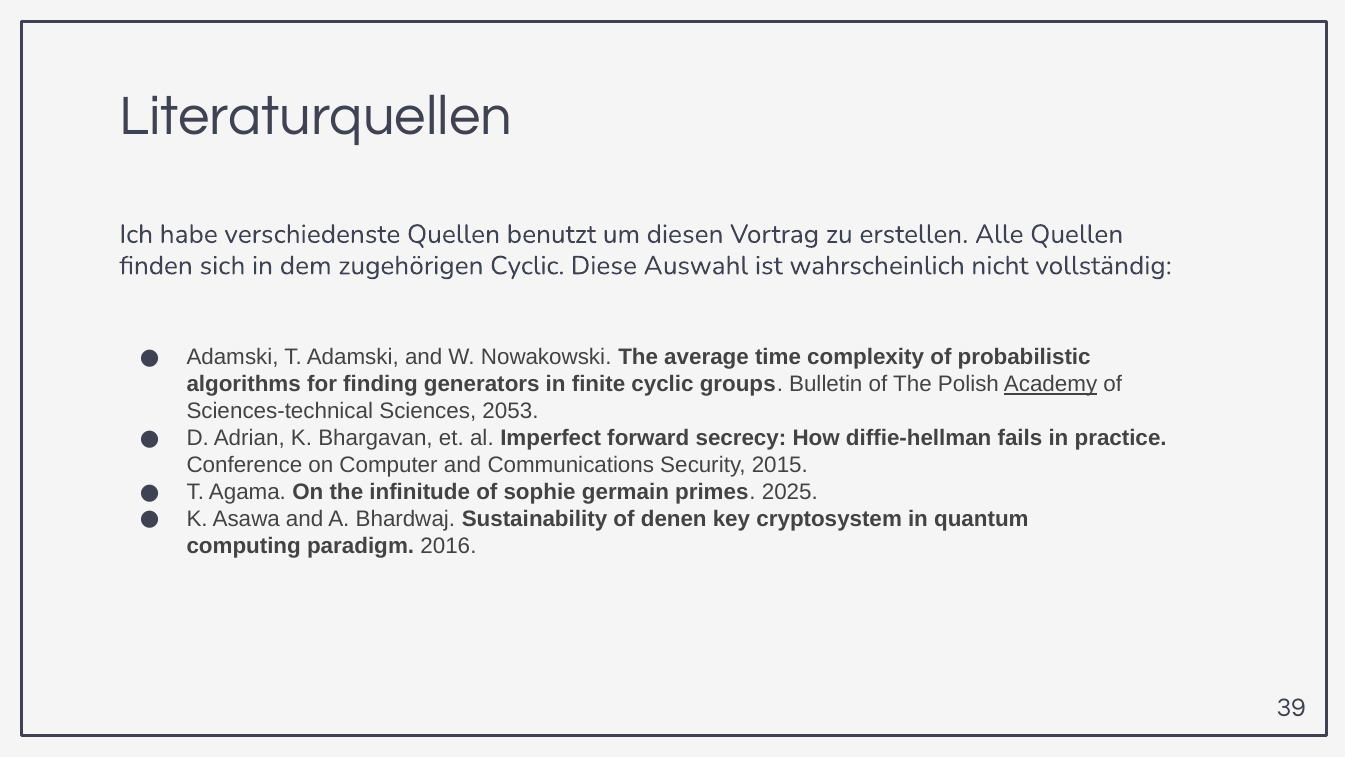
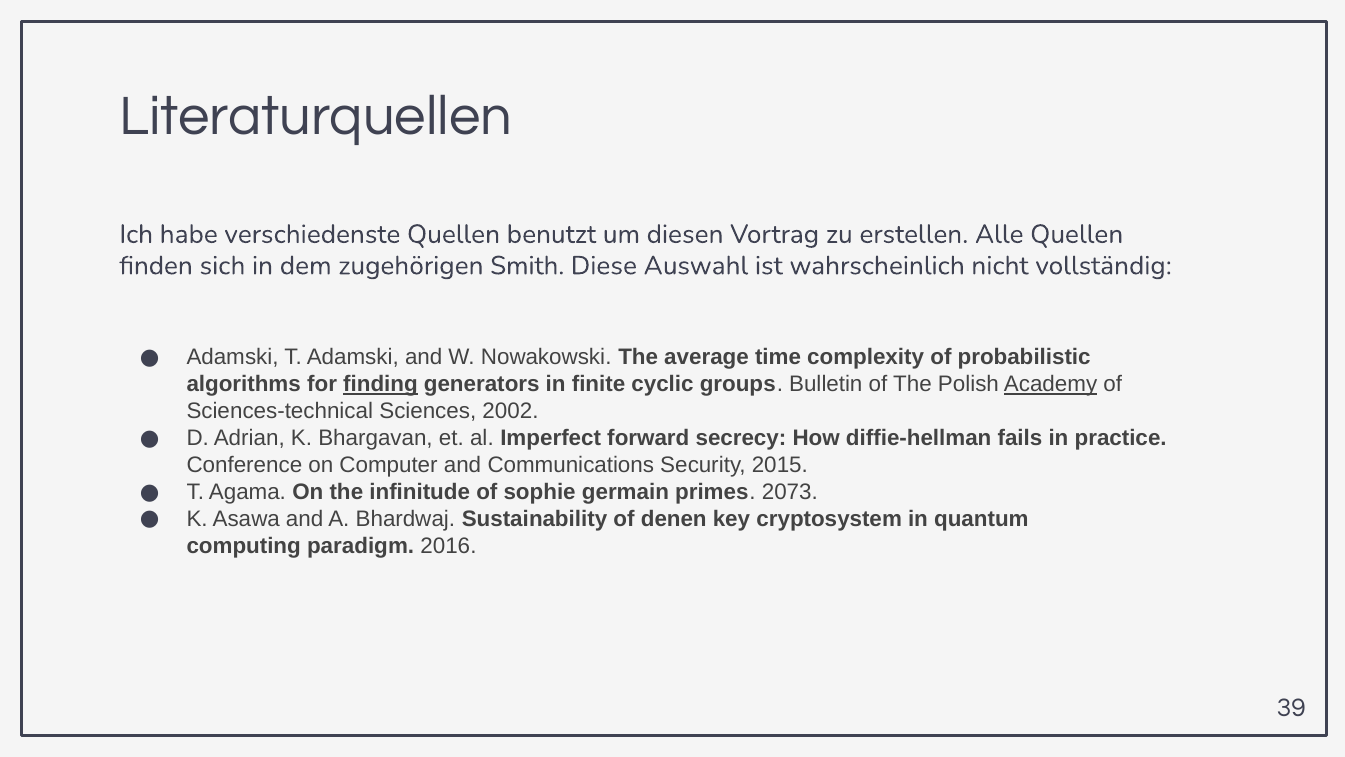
zugehörigen Cyclic: Cyclic -> Smith (527, 266)
finding underline: none -> present (380, 384)
2053: 2053 -> 2002 (510, 411)
2025: 2025 -> 2073 (790, 492)
